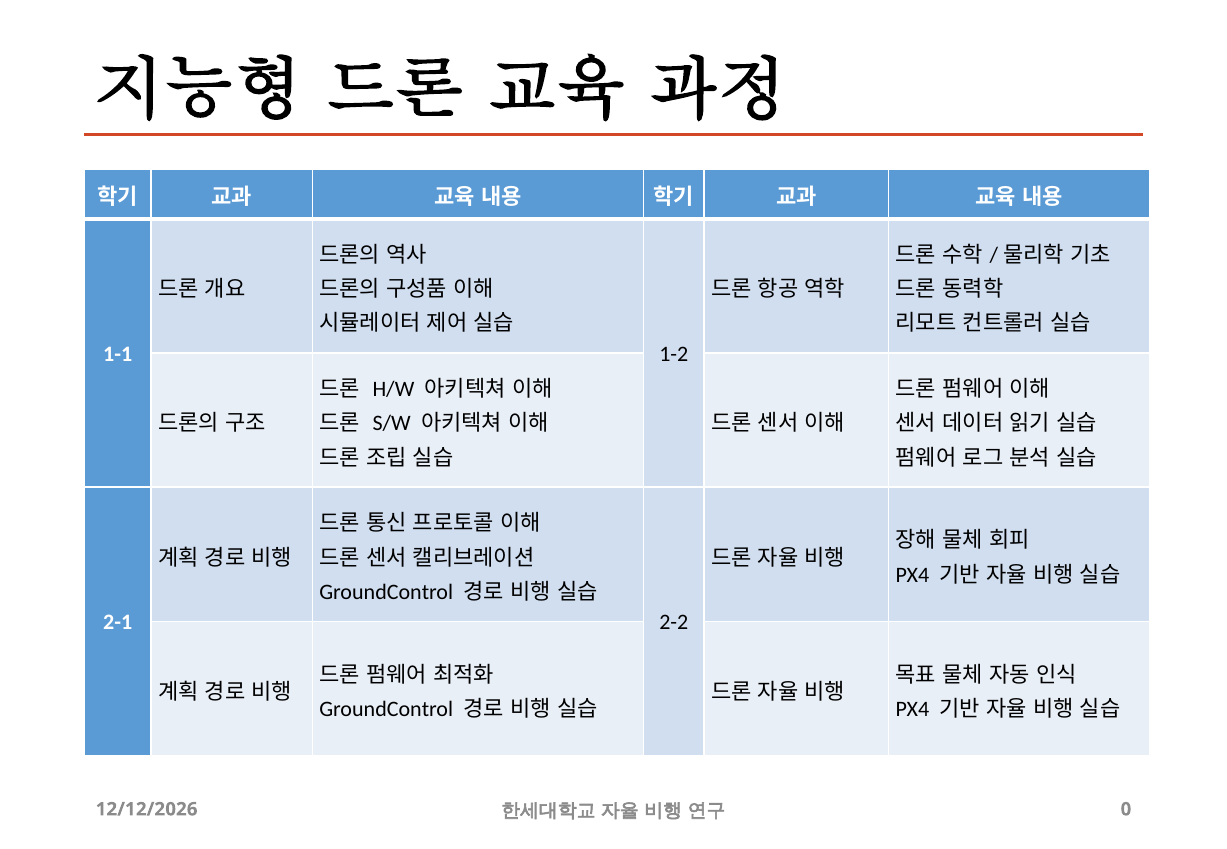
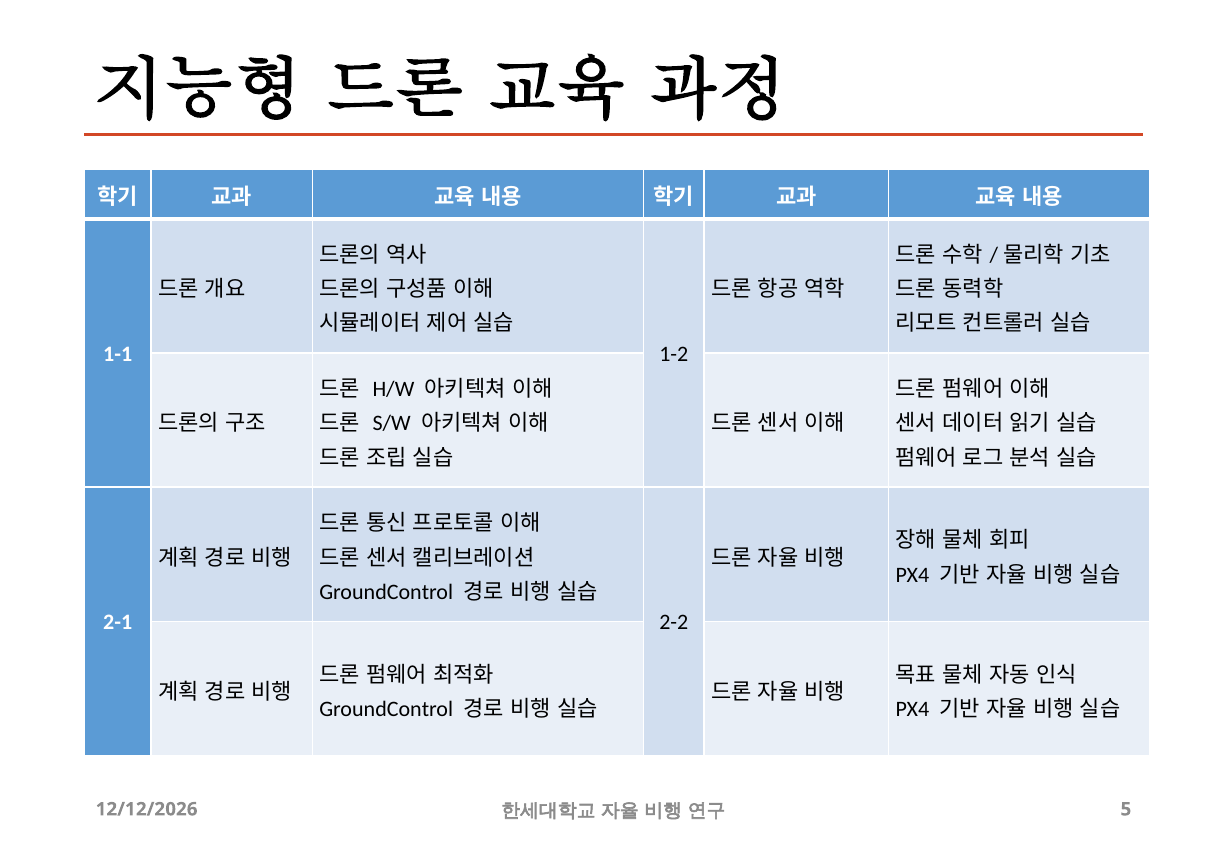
0: 0 -> 5 (1126, 810)
